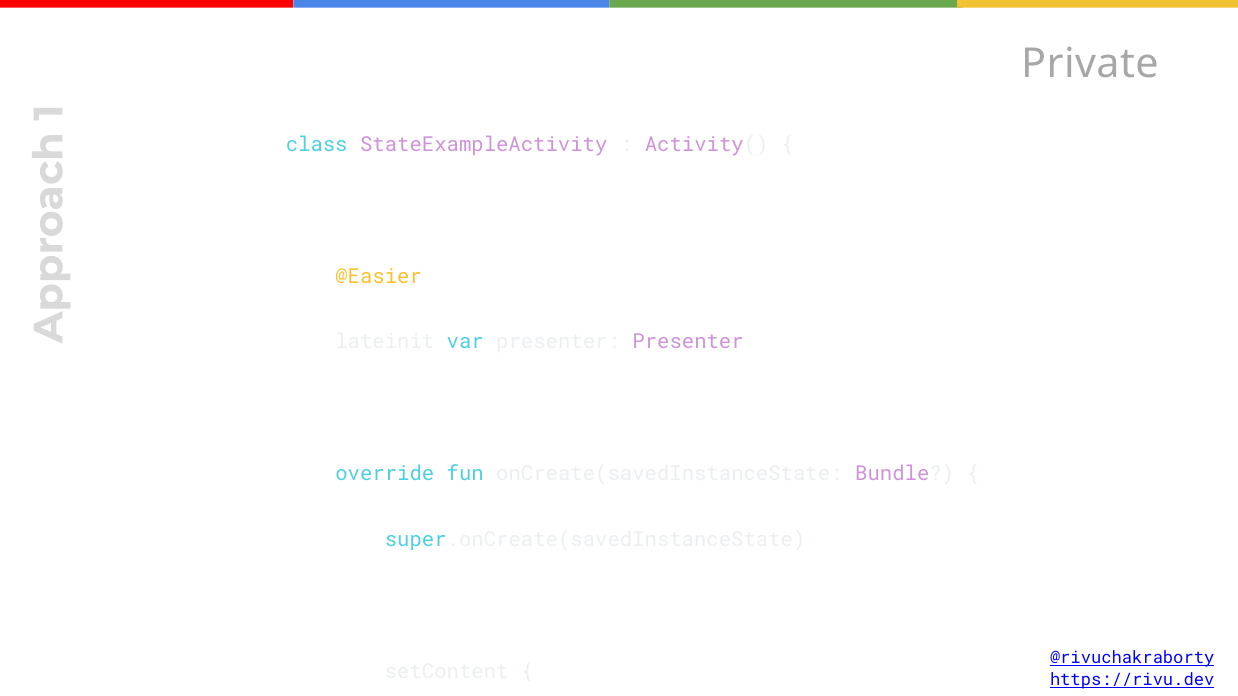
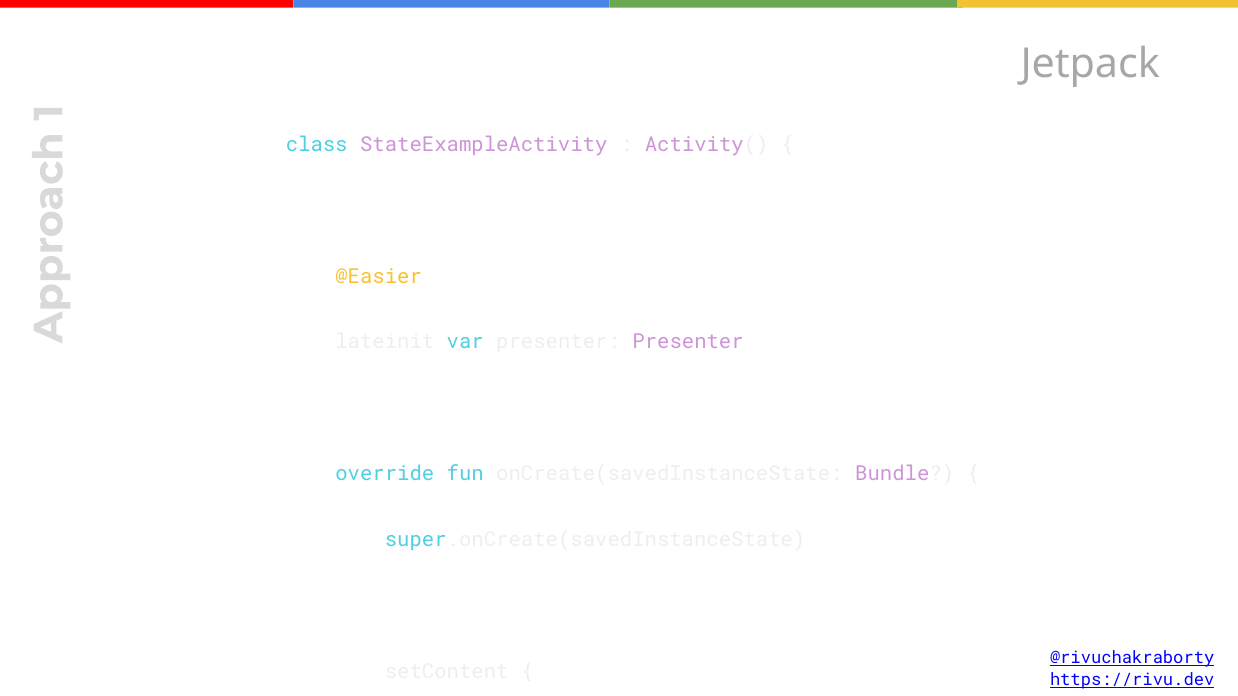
Private: Private -> Jetpack (1090, 64)
